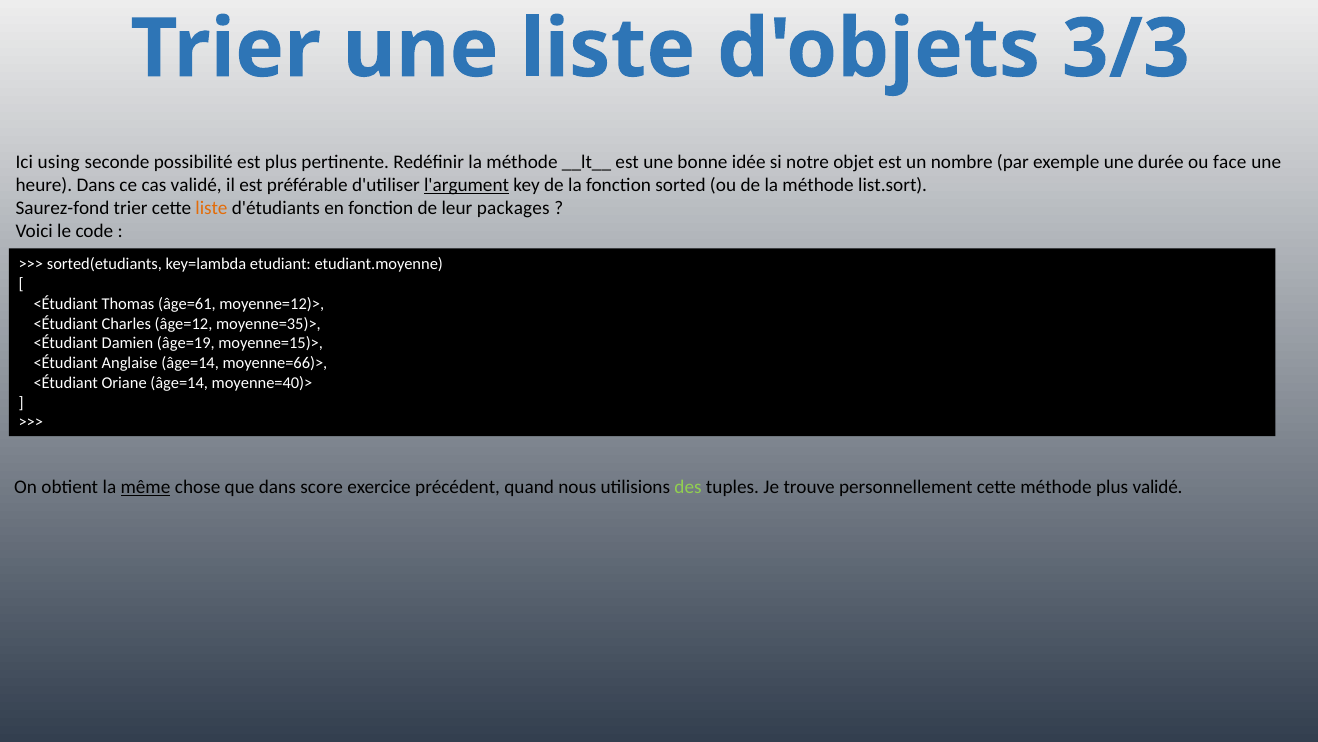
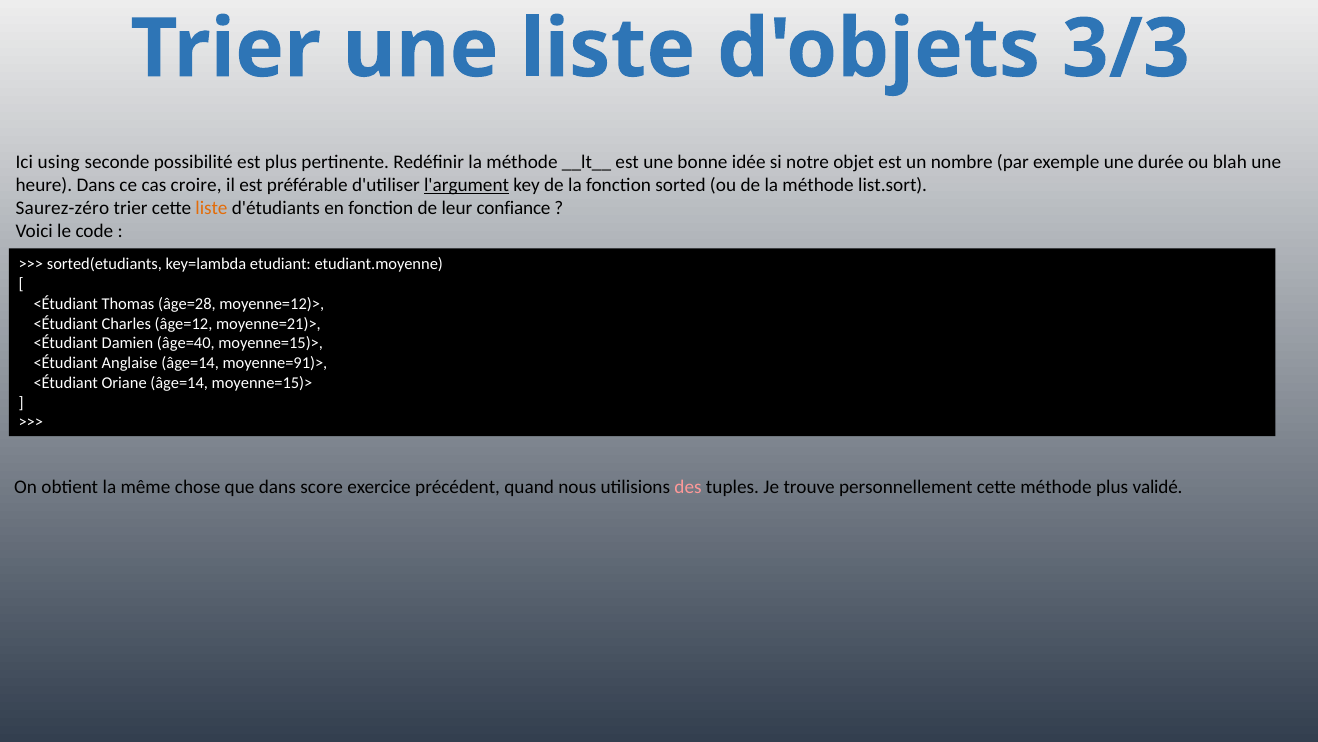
face: face -> blah (1230, 162)
cas validé: validé -> croire (196, 185)
Saurez-fond: Saurez-fond -> Saurez-zéro (62, 208)
packages: packages -> confiance (514, 208)
âge=61: âge=61 -> âge=28 (187, 304)
moyenne=35)>: moyenne=35)> -> moyenne=21)> (268, 323)
âge=19: âge=19 -> âge=40 (186, 343)
moyenne=66)>: moyenne=66)> -> moyenne=91)> (275, 363)
âge=14 moyenne=40)>: moyenne=40)> -> moyenne=15)> (262, 383)
même underline: present -> none (145, 487)
des colour: light green -> pink (688, 487)
